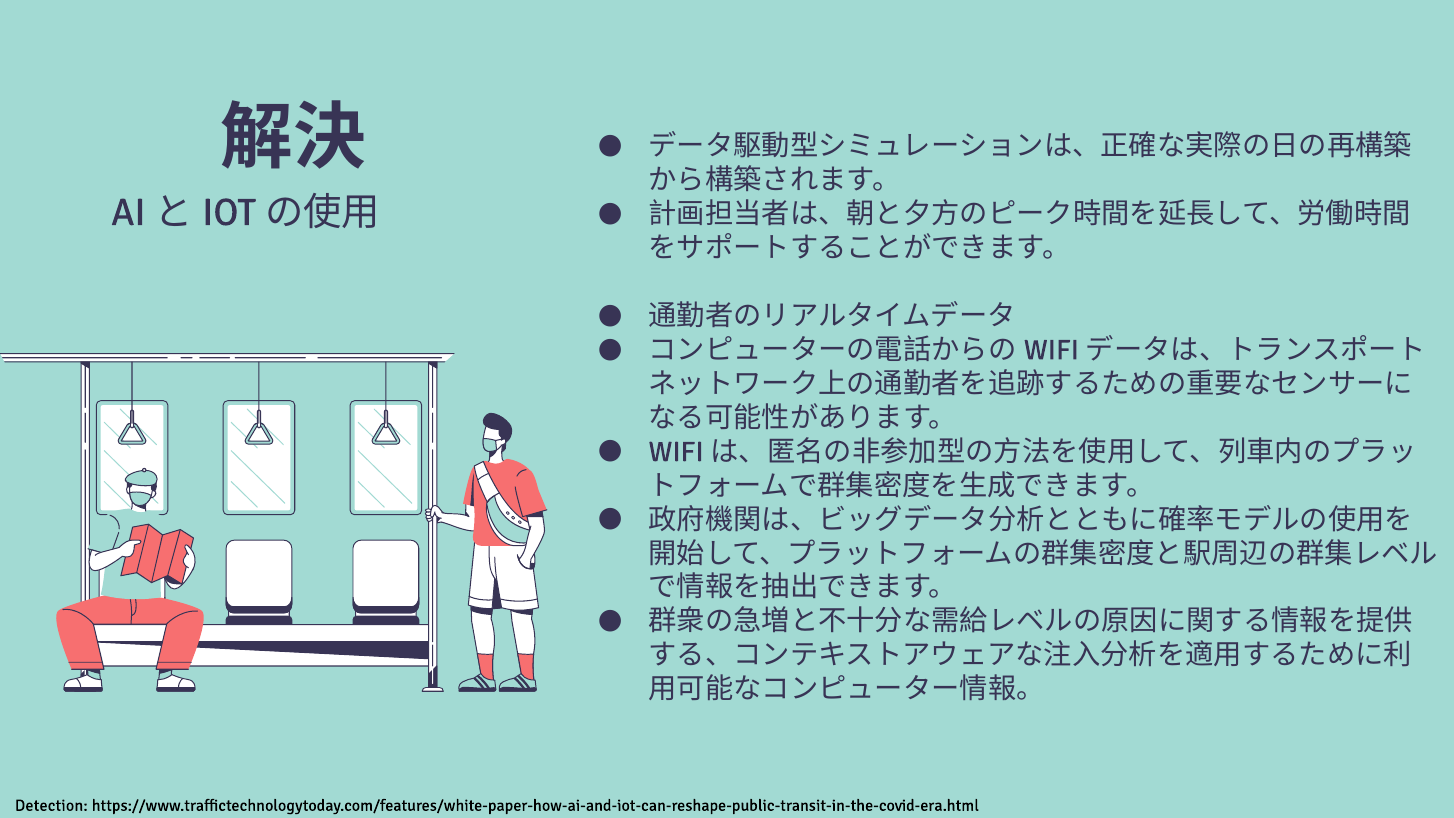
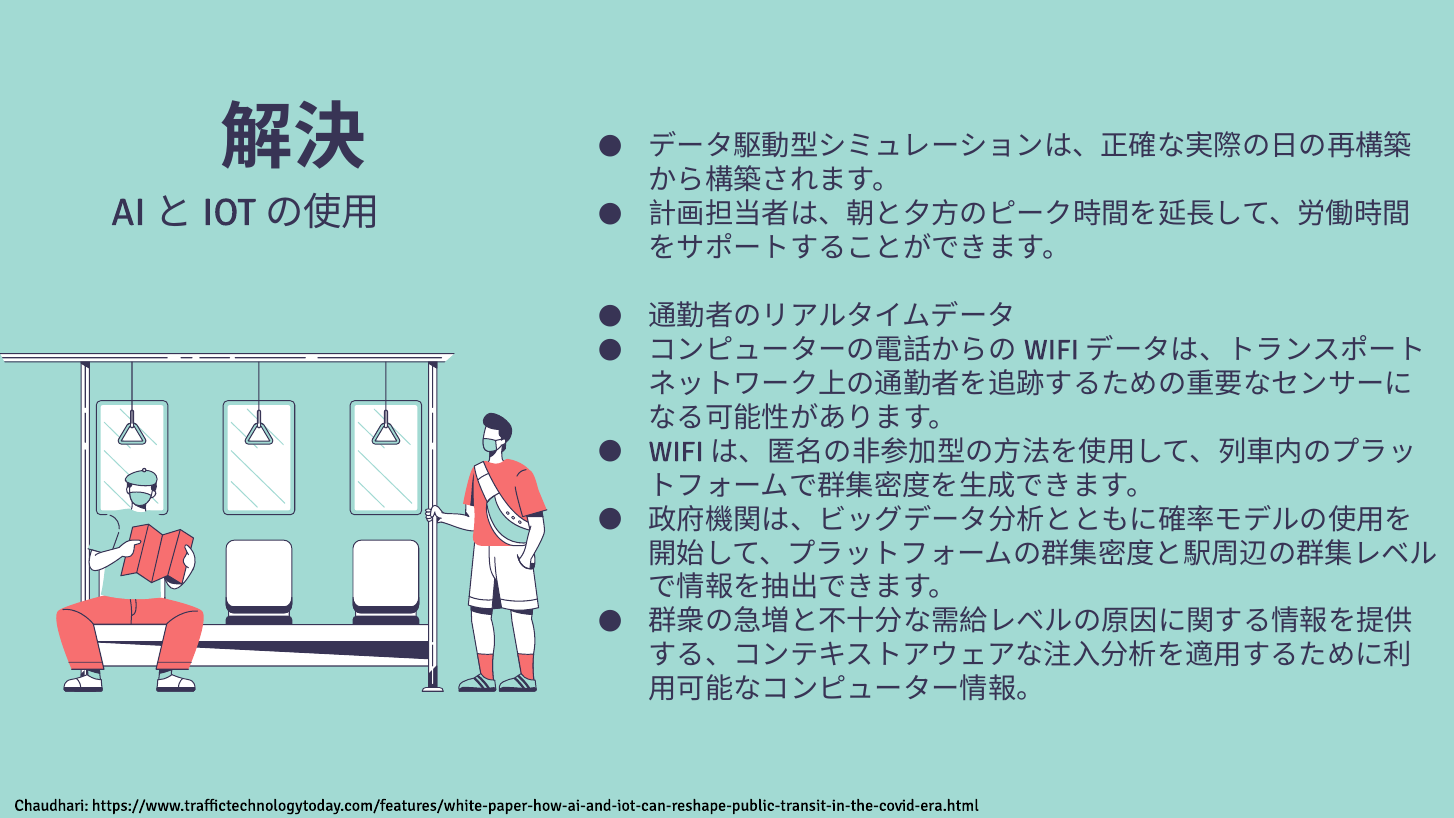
Detection: Detection -> Chaudhari (51, 805)
